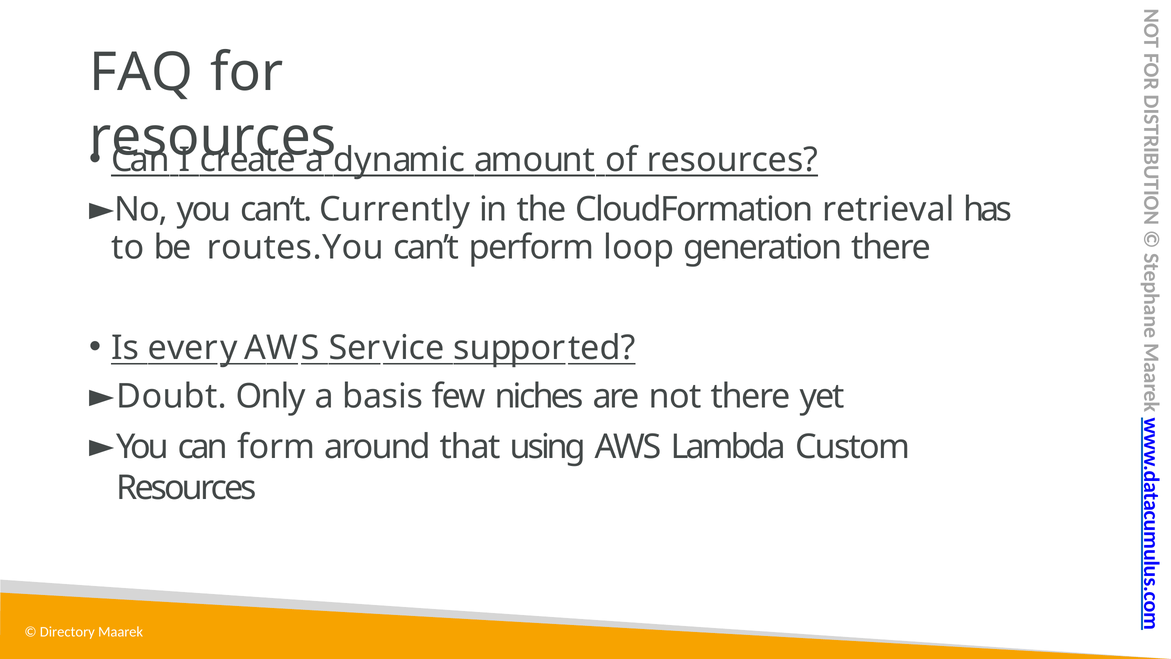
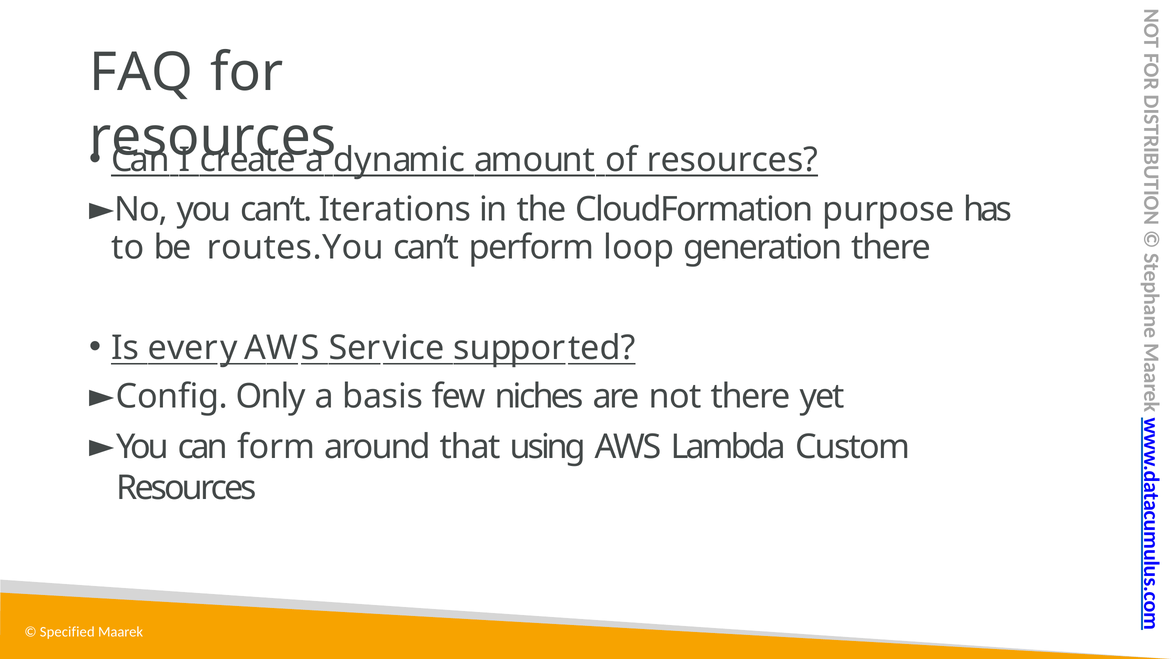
Currently: Currently -> Iterations (395, 210)
retrieval: retrieval -> purpose (888, 210)
Doubt: Doubt -> Config (172, 396)
Directory: Directory -> Specified (67, 632)
